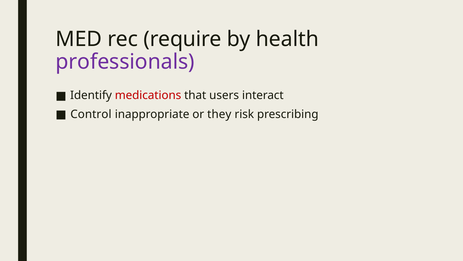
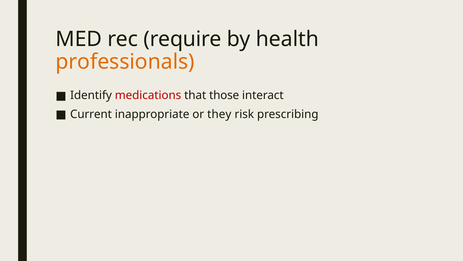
professionals colour: purple -> orange (125, 62)
users: users -> those (224, 95)
Control: Control -> Current (91, 114)
